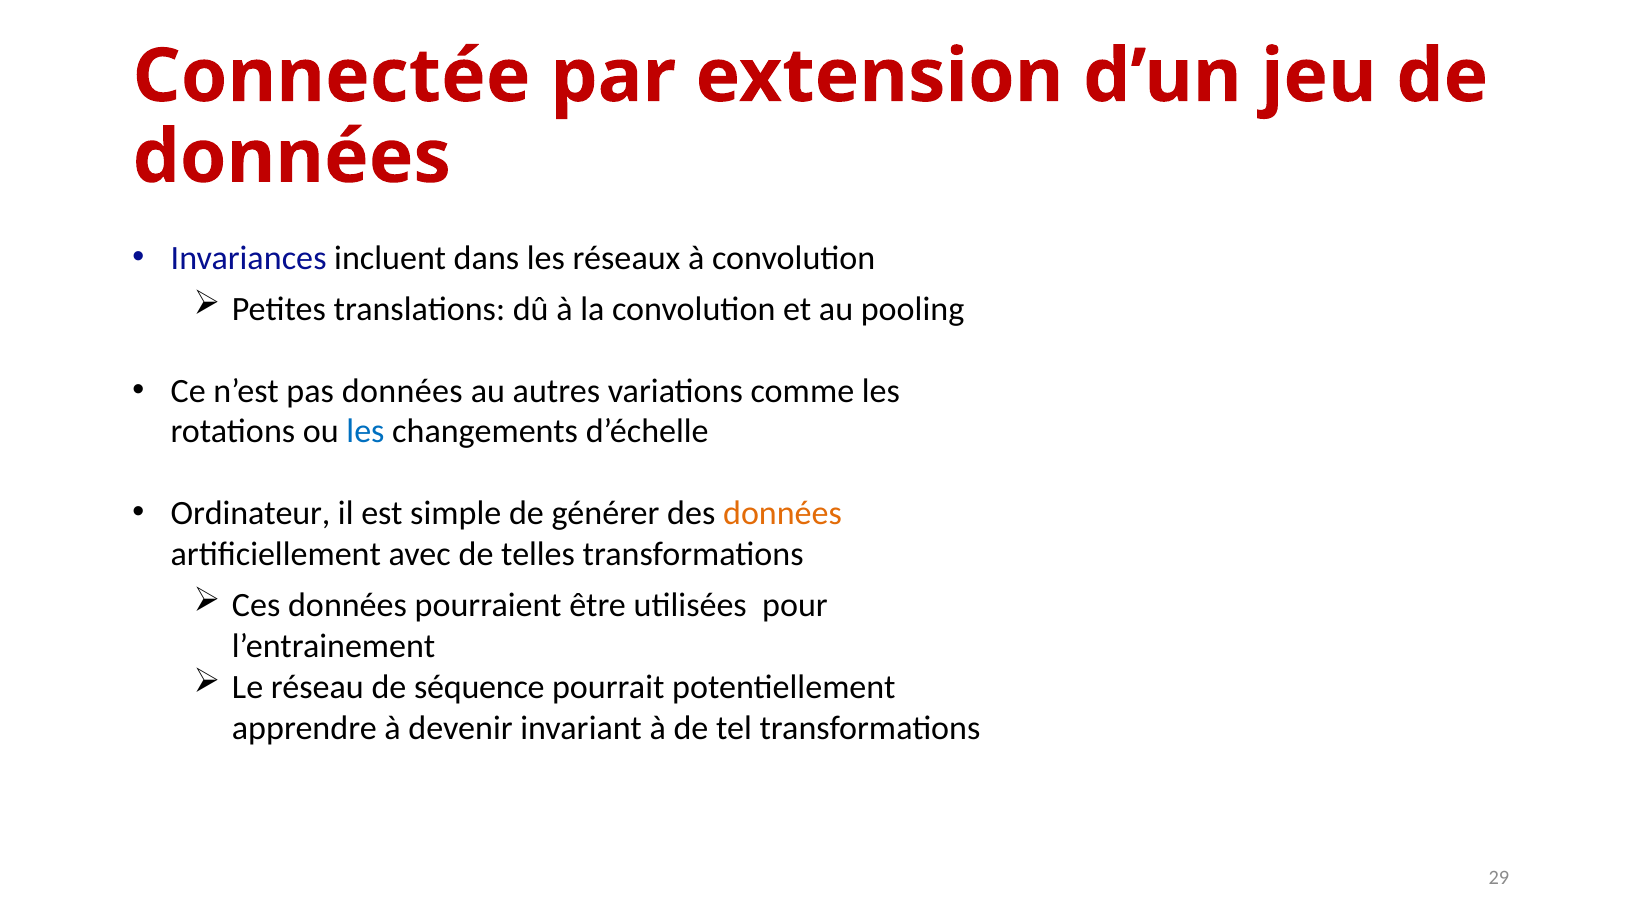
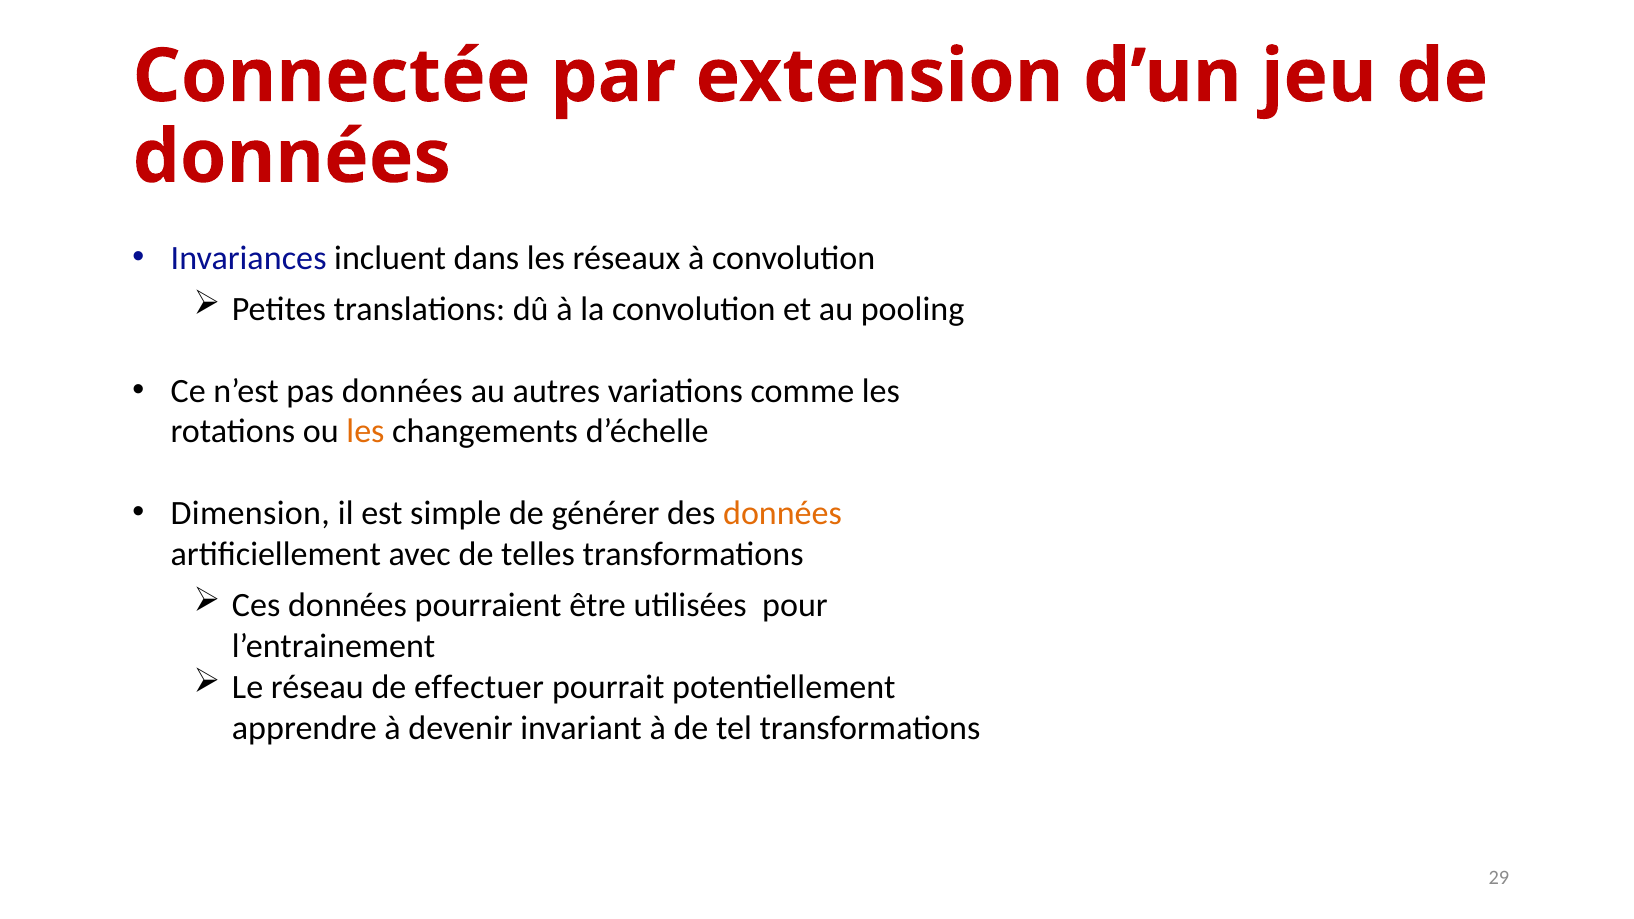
les colour: blue -> orange (365, 432)
Ordinateur: Ordinateur -> Dimension (250, 513)
séquence: séquence -> effectuer (479, 687)
